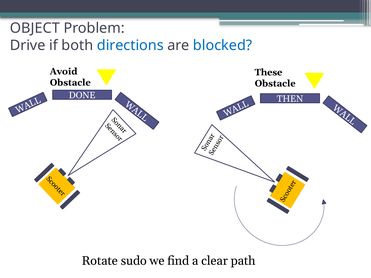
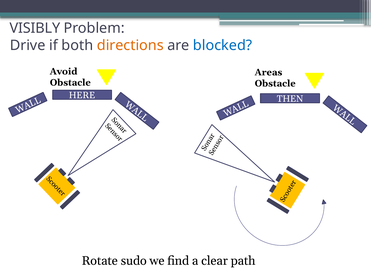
OBJECT: OBJECT -> VISIBLY (35, 28)
directions colour: blue -> orange (130, 46)
These: These -> Areas (268, 72)
DONE: DONE -> HERE (82, 96)
